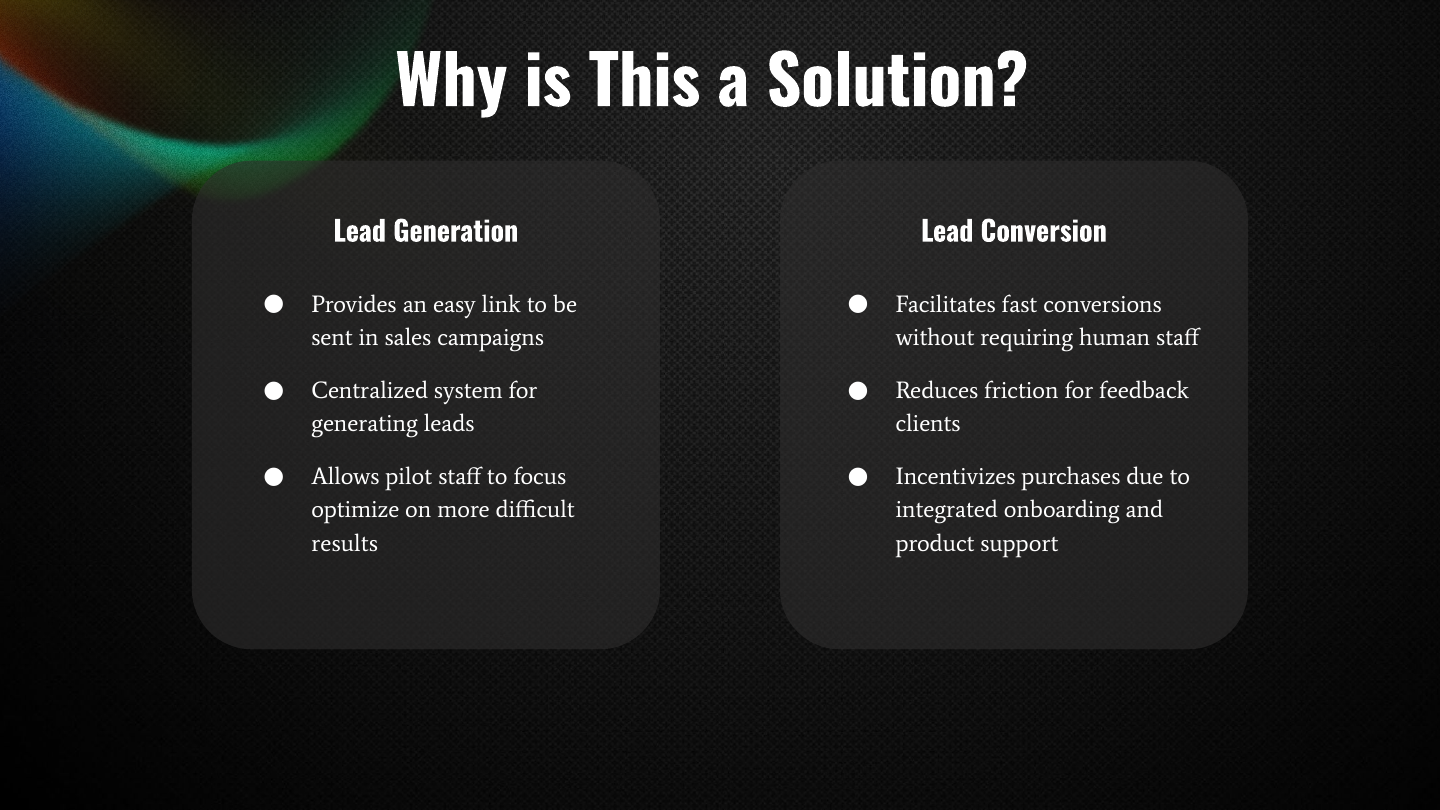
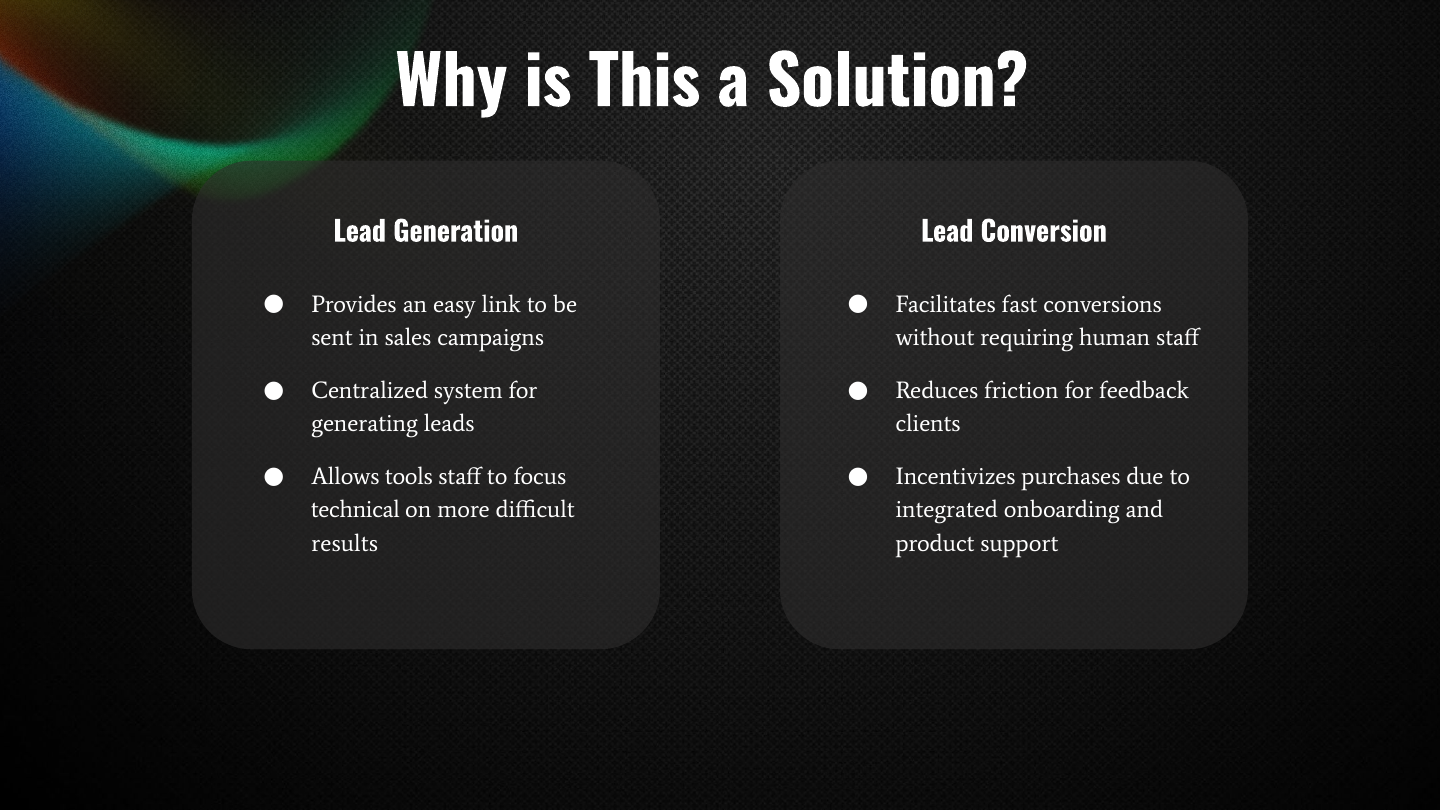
pilot: pilot -> tools (409, 477)
optimize: optimize -> technical (355, 510)
